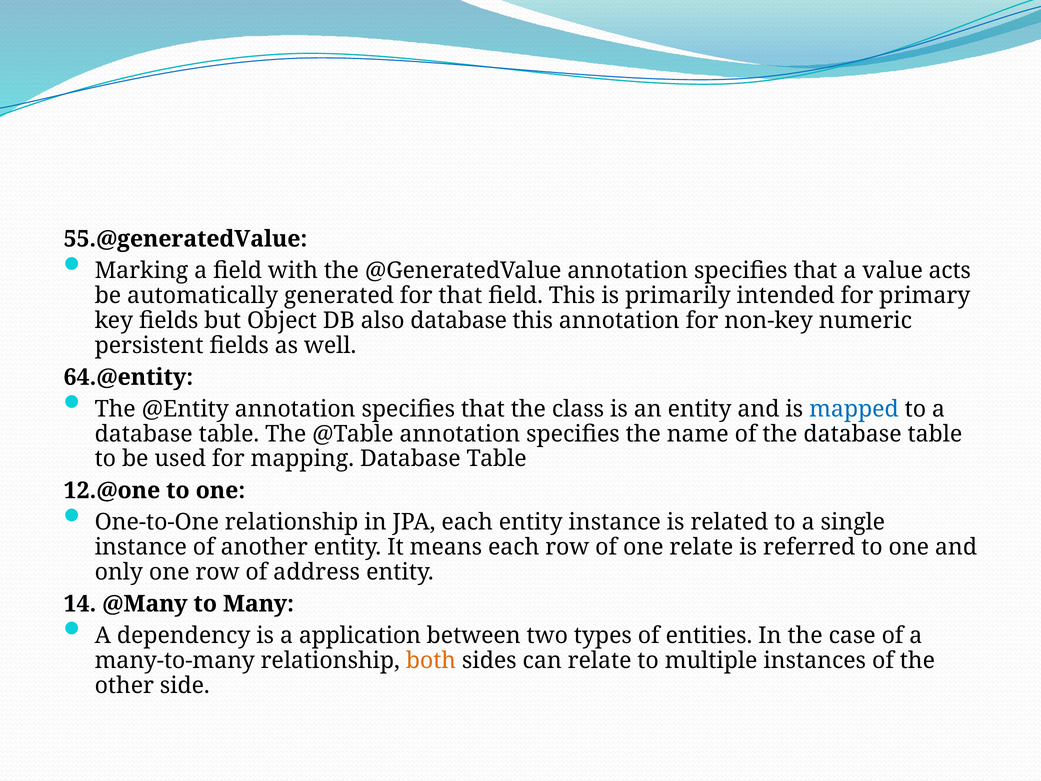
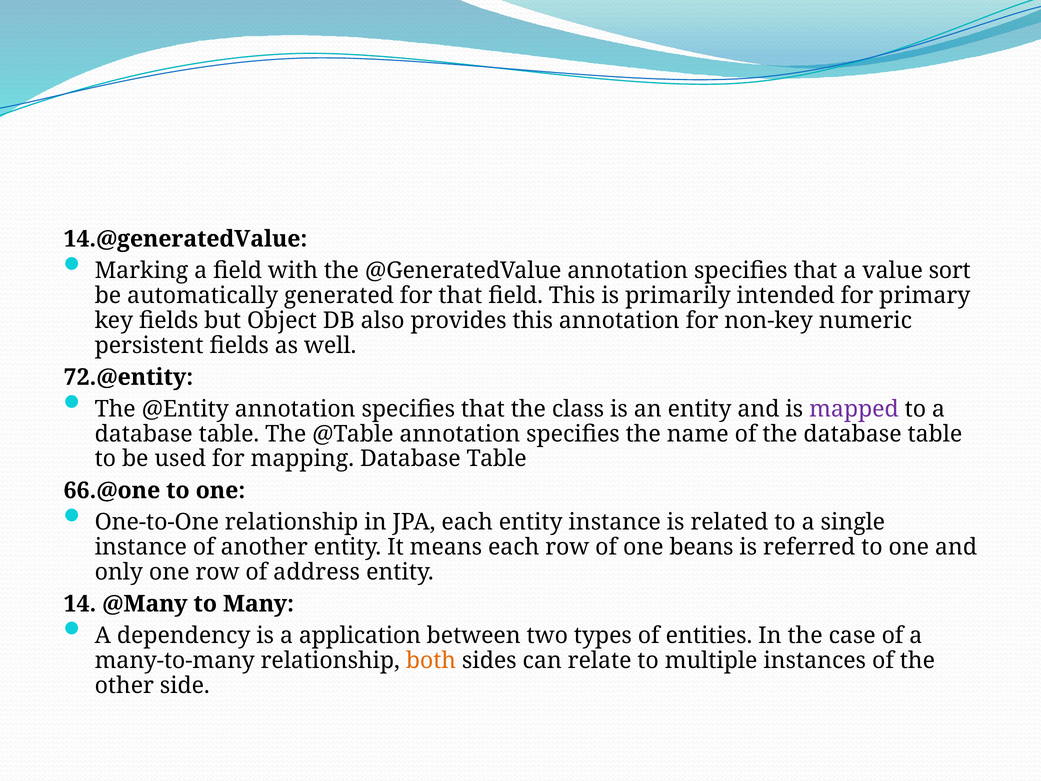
55.@generatedValue: 55.@generatedValue -> 14.@generatedValue (185, 239)
acts: acts -> sort (950, 271)
also database: database -> provides (459, 320)
64.@entity: 64.@entity -> 72.@entity (128, 377)
mapped colour: blue -> purple (854, 409)
12.@one: 12.@one -> 66.@one (112, 490)
one relate: relate -> beans (702, 547)
